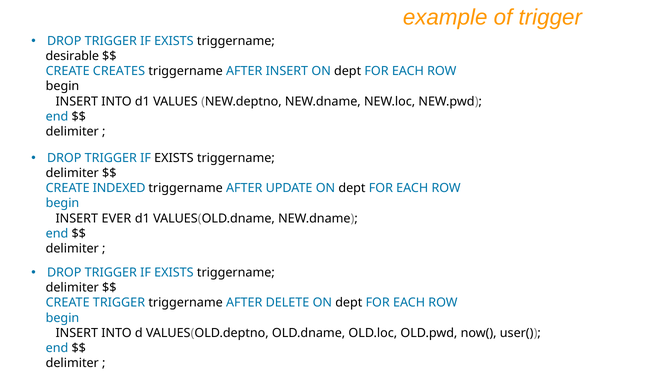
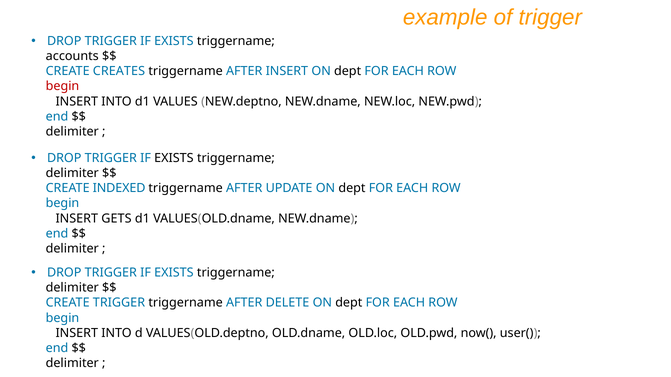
desirable: desirable -> accounts (72, 56)
begin colour: black -> red (62, 86)
EVER: EVER -> GETS (116, 219)
